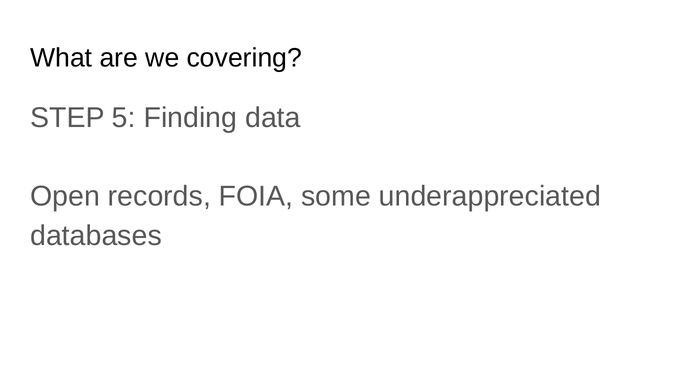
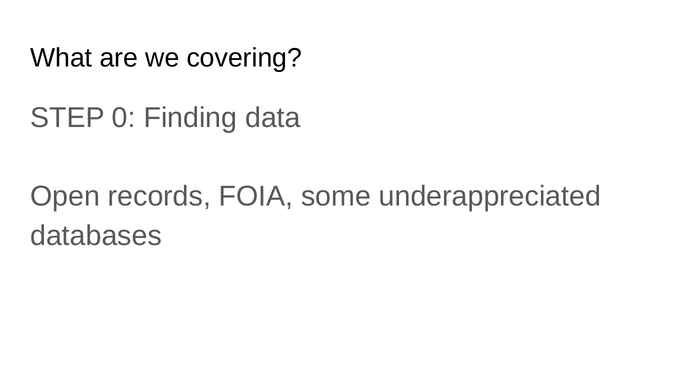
5: 5 -> 0 (124, 117)
